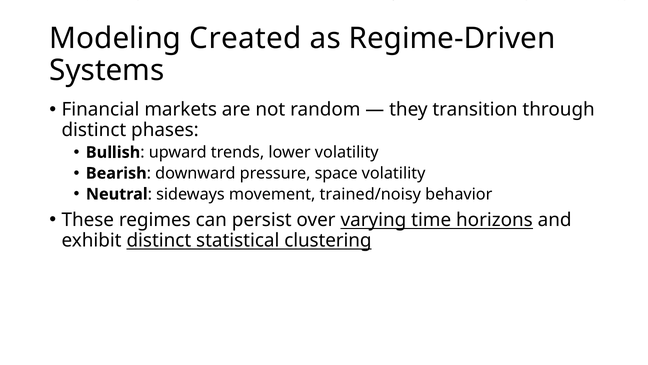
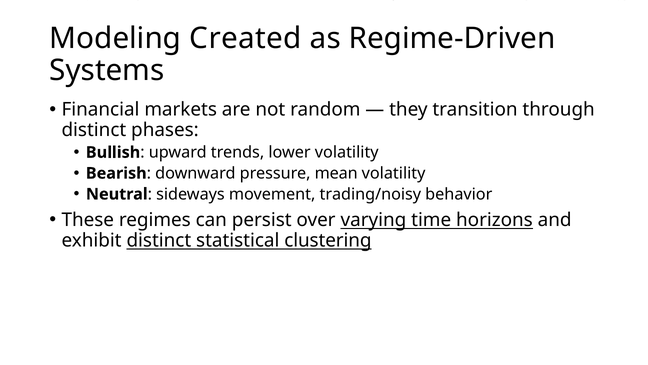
pressure space: space -> mean (336, 173)
trained/noisy: trained/noisy -> trading/noisy (370, 194)
